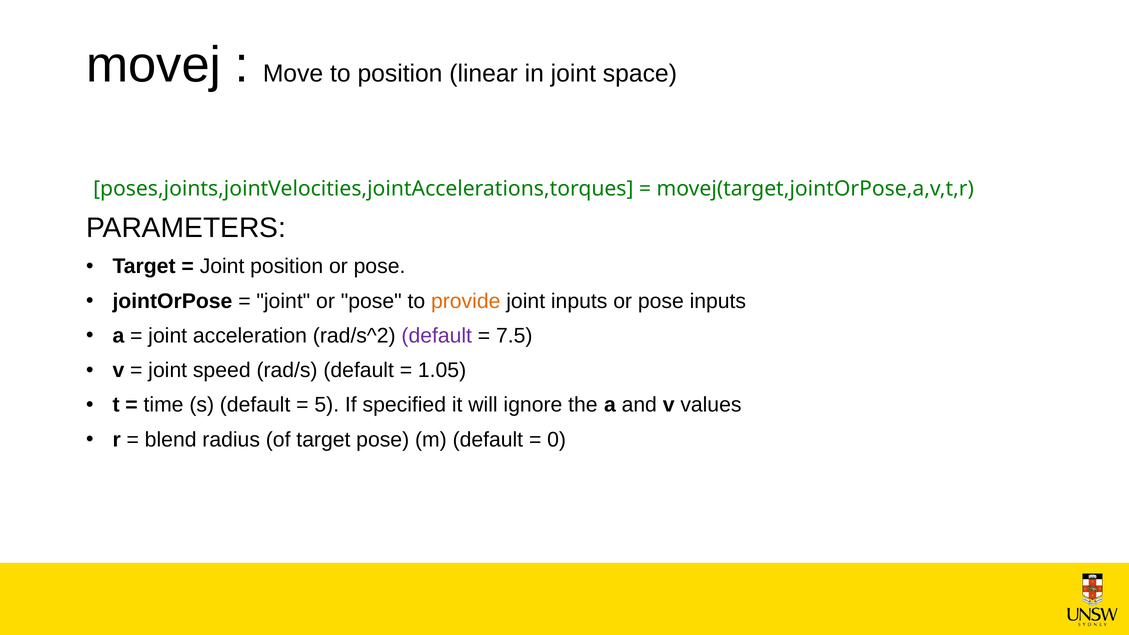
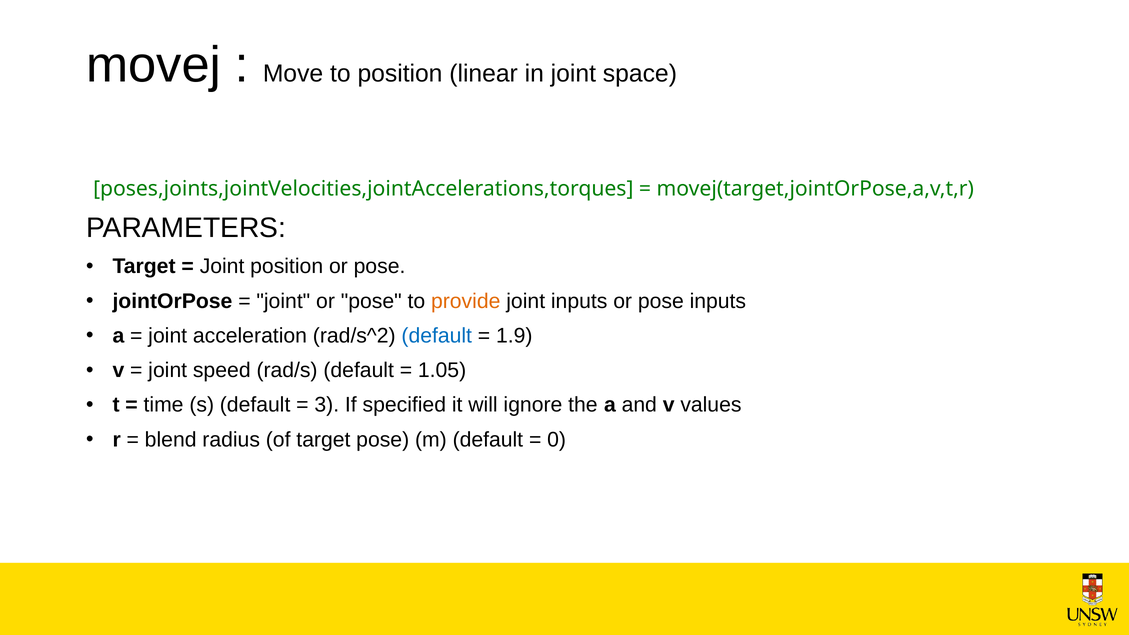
default colour: purple -> blue (437, 336)
7.5: 7.5 -> 1.9 (514, 336)
5: 5 -> 3 (327, 405)
